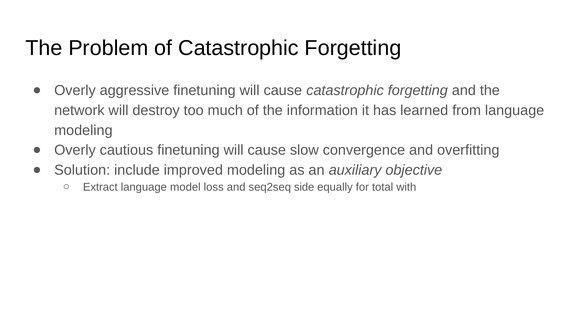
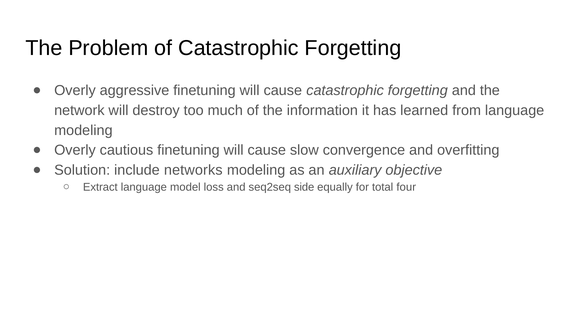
improved: improved -> networks (193, 170)
with: with -> four (406, 187)
